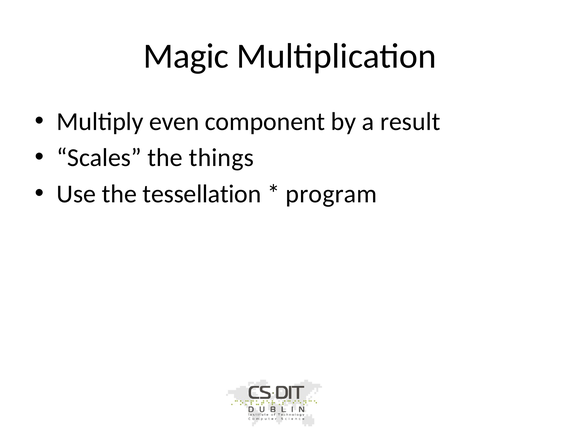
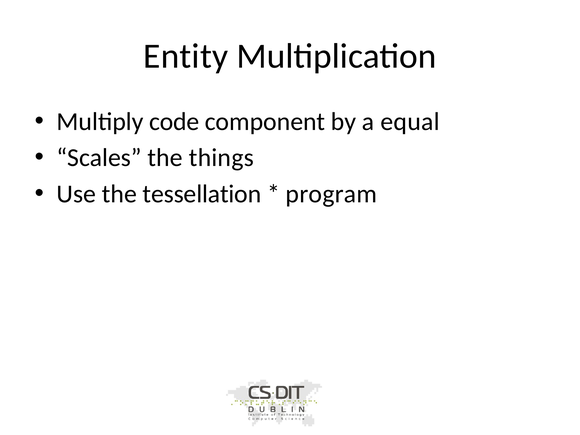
Magic: Magic -> Entity (186, 56)
even: even -> code (174, 122)
result: result -> equal (410, 122)
